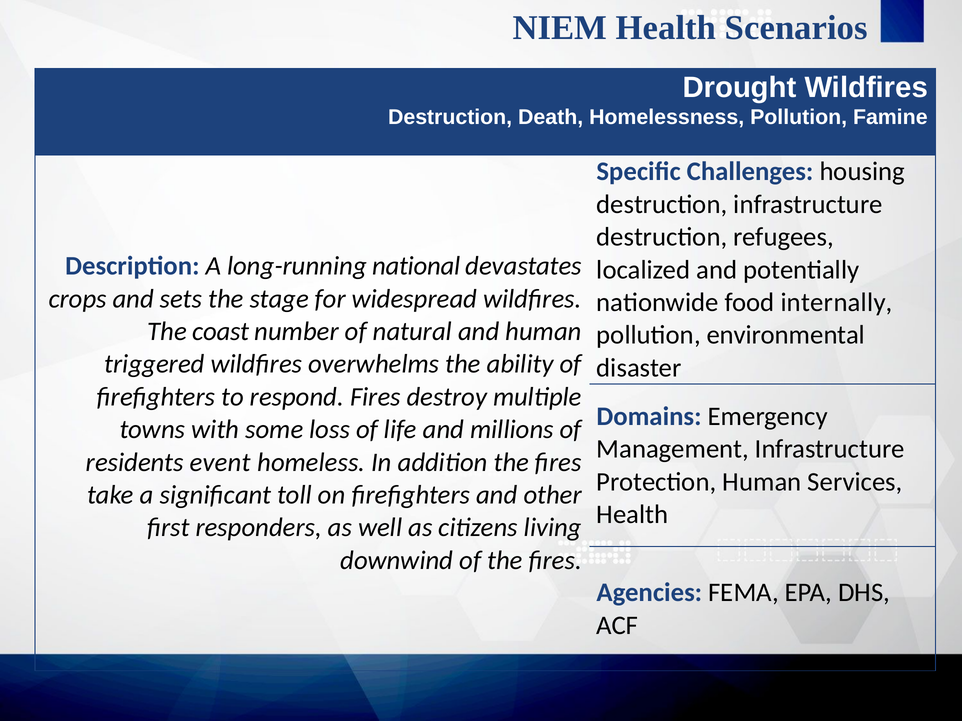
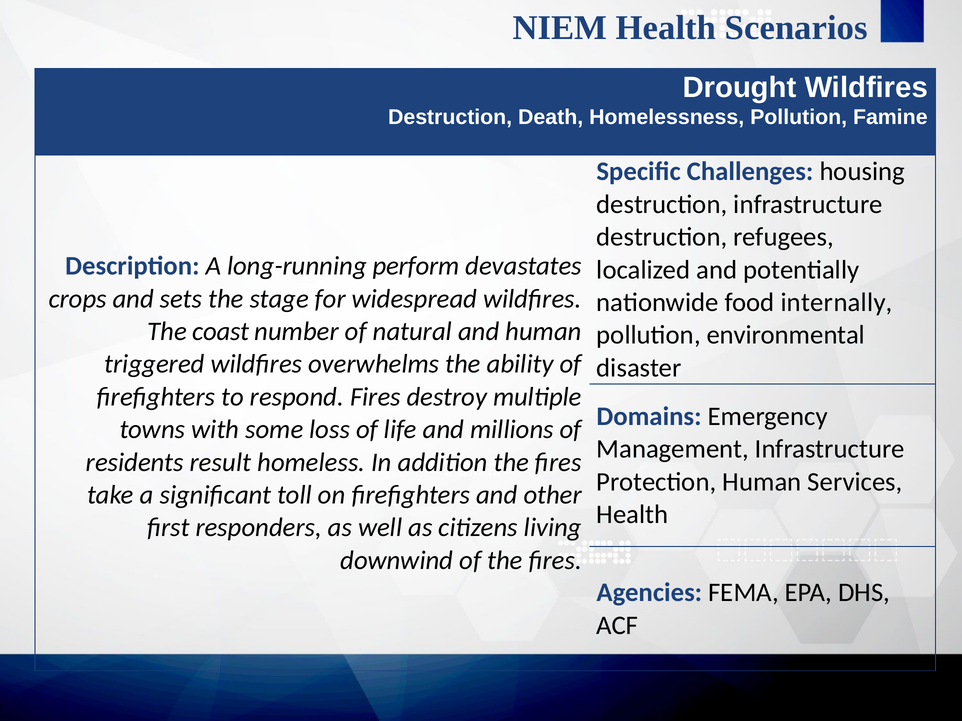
national: national -> perform (416, 266)
event: event -> result (220, 463)
